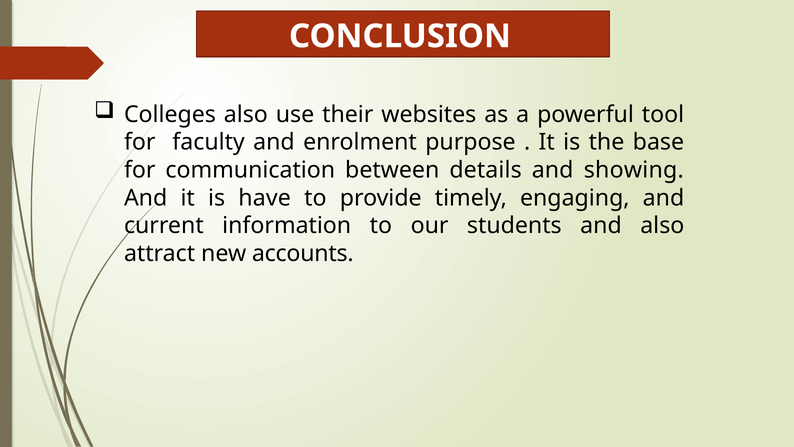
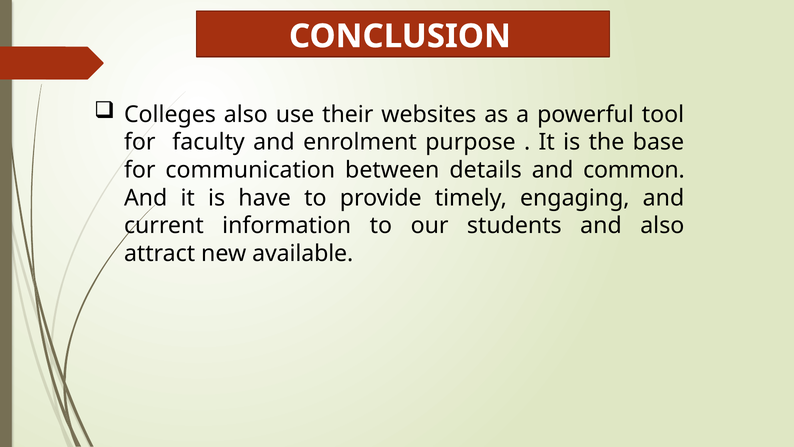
showing: showing -> common (634, 170)
accounts: accounts -> available (303, 253)
